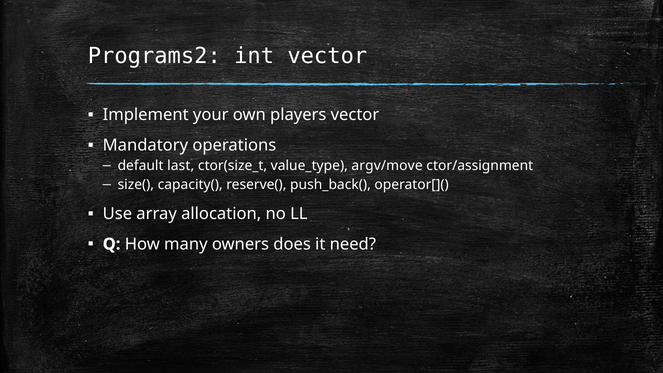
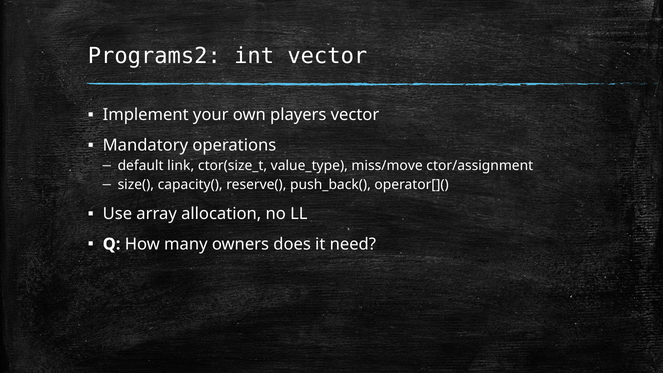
last: last -> link (181, 166)
argv/move: argv/move -> miss/move (387, 166)
